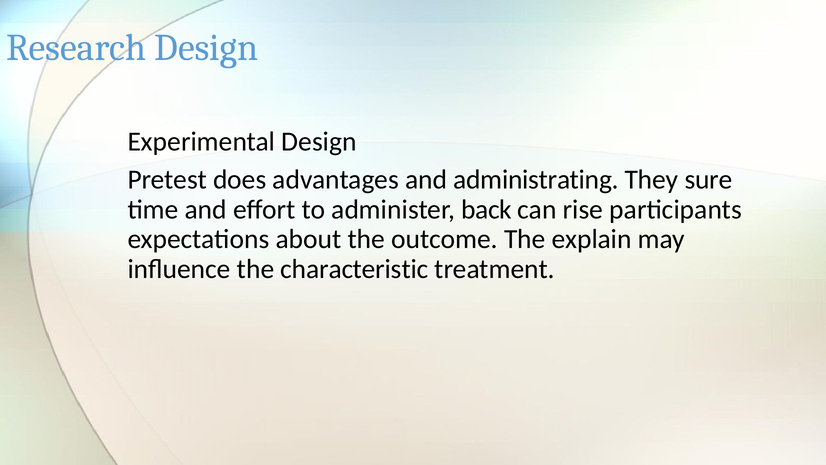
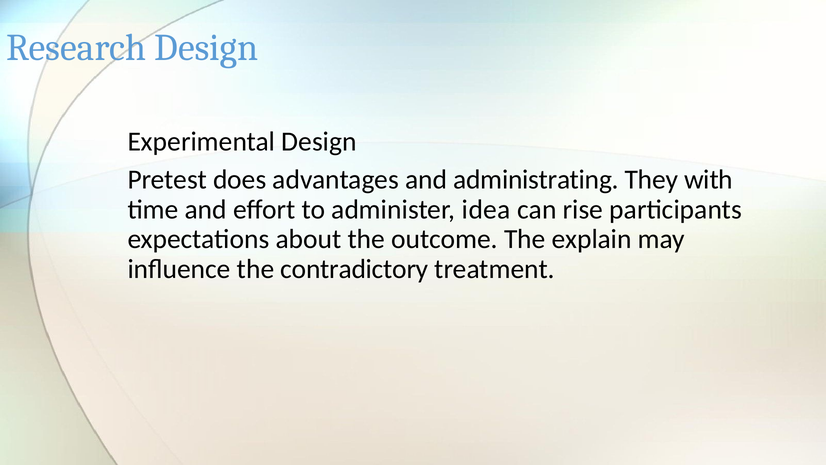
sure: sure -> with (708, 180)
back: back -> idea (486, 209)
characteristic: characteristic -> contradictory (354, 269)
